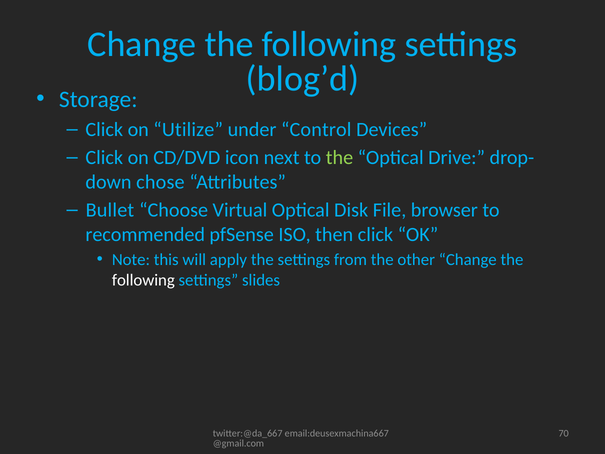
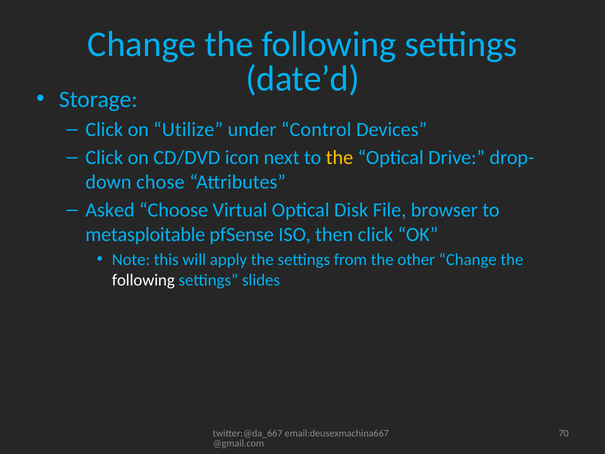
blog’d: blog’d -> date’d (303, 79)
the colour: light green -> yellow (339, 158)
Bullet: Bullet -> Asked (110, 210)
recommended: recommended -> metasploitable (145, 234)
